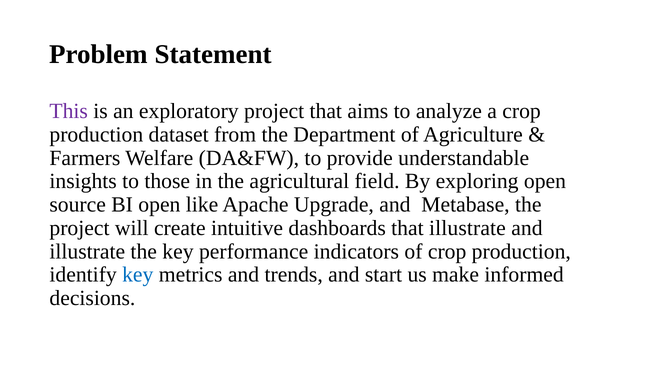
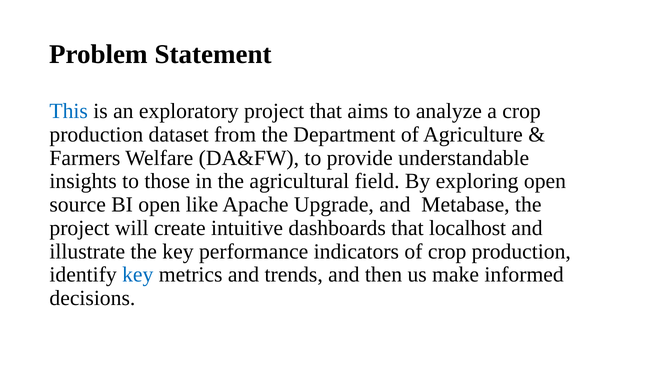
This colour: purple -> blue (69, 111)
that illustrate: illustrate -> localhost (468, 228)
start: start -> then (383, 275)
